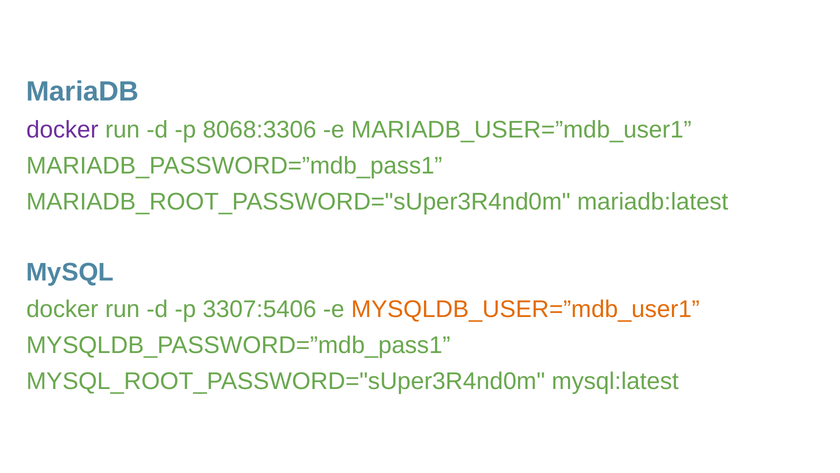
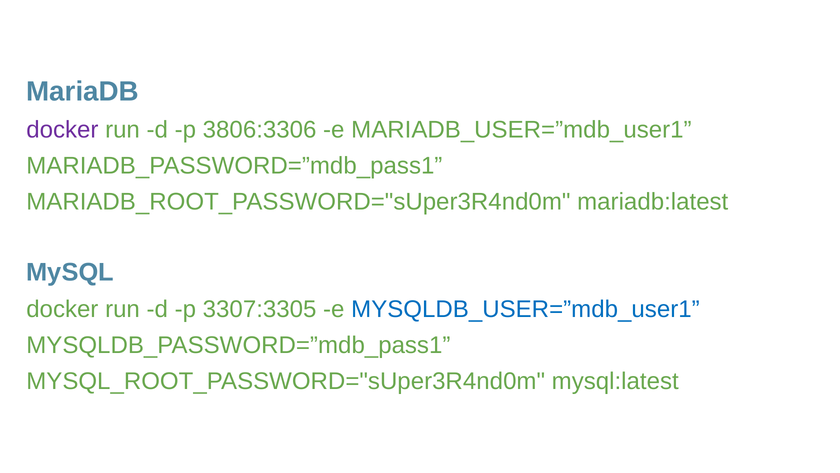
8068:3306: 8068:3306 -> 3806:3306 (260, 129)
3307:5406: 3307:5406 -> 3307:3305 (260, 309)
MYSQLDB_USER=”mdb_user1 colour: orange -> blue (525, 309)
